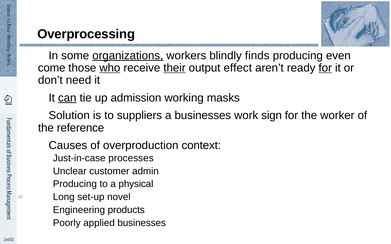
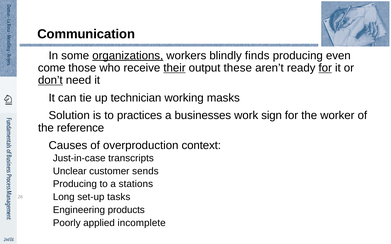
Overprocessing: Overprocessing -> Communication (86, 34)
who underline: present -> none (110, 68)
effect: effect -> these (238, 68)
don’t underline: none -> present (50, 80)
can underline: present -> none (67, 98)
admission: admission -> technician (136, 98)
suppliers: suppliers -> practices (139, 116)
processes: processes -> transcripts (131, 158)
admin: admin -> sends (145, 171)
physical: physical -> stations (136, 184)
novel: novel -> tasks (119, 197)
applied businesses: businesses -> incomplete (142, 223)
